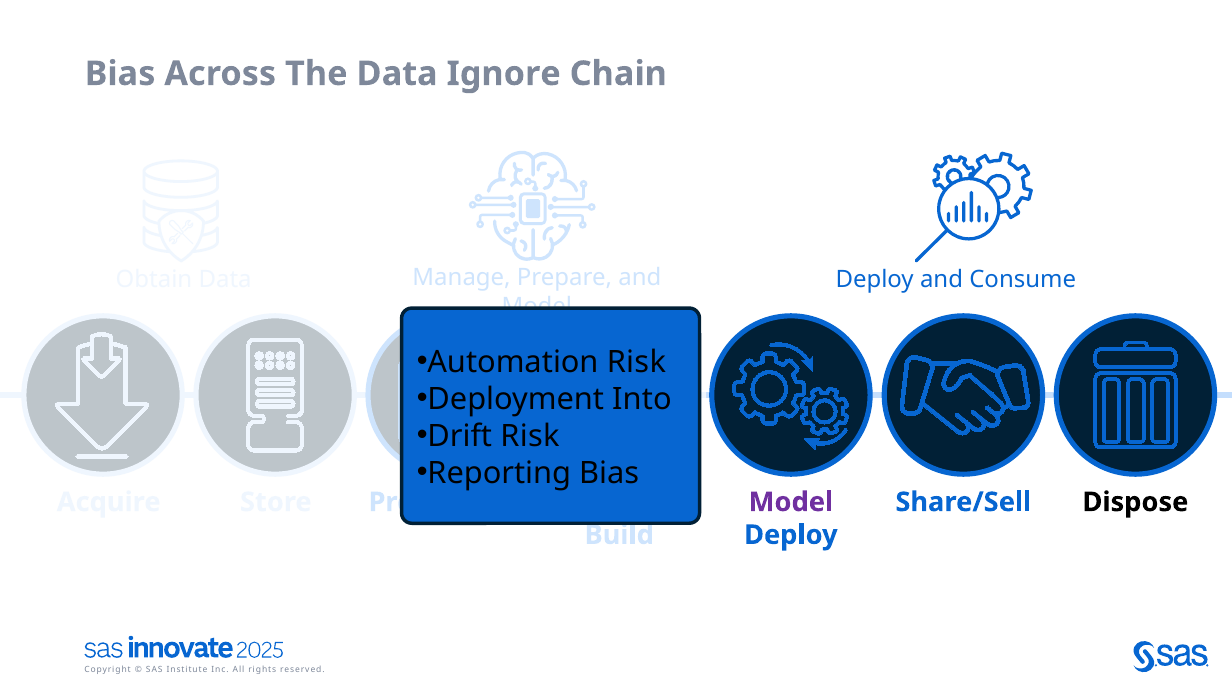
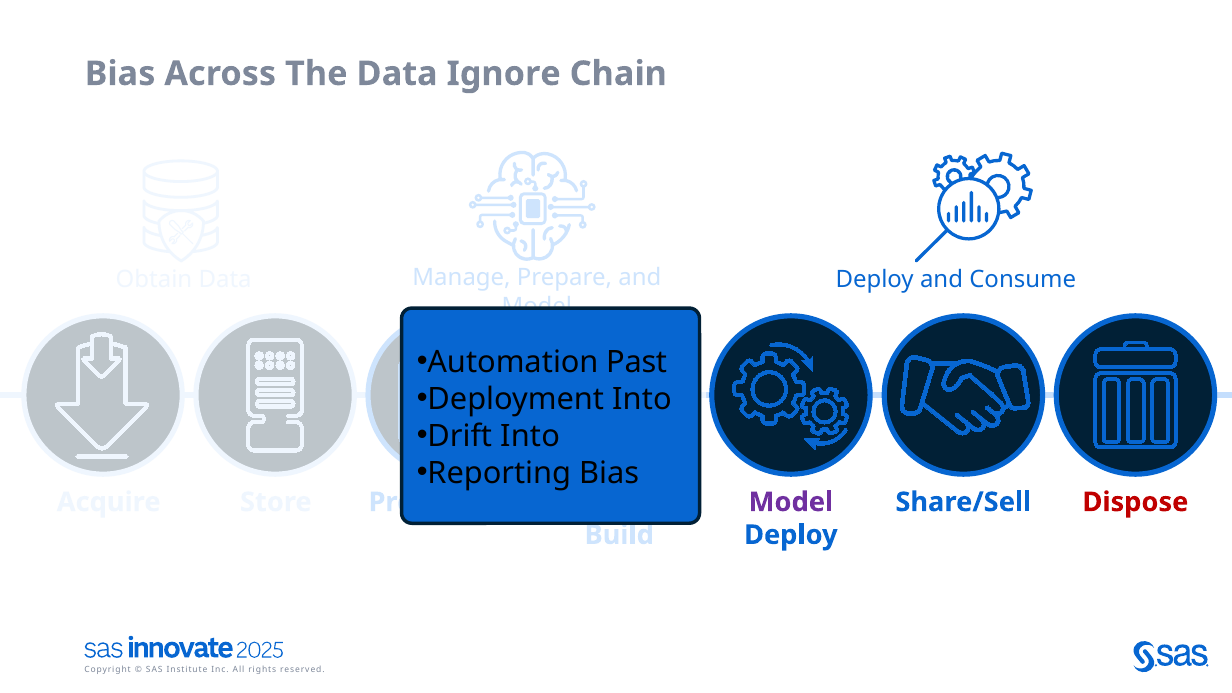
Automation Risk: Risk -> Past (637, 362)
Drift Risk: Risk -> Into (530, 436)
Dispose colour: black -> red (1135, 502)
